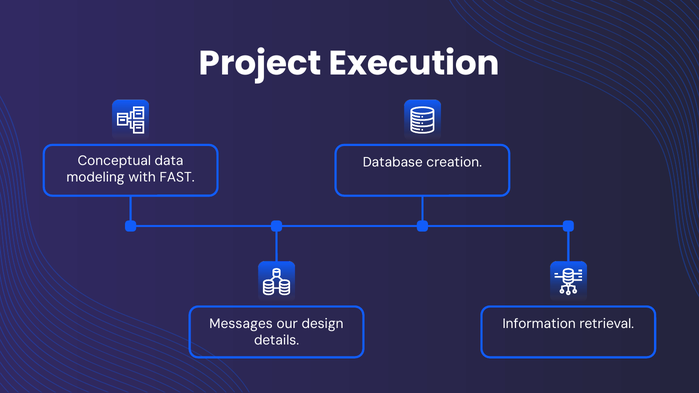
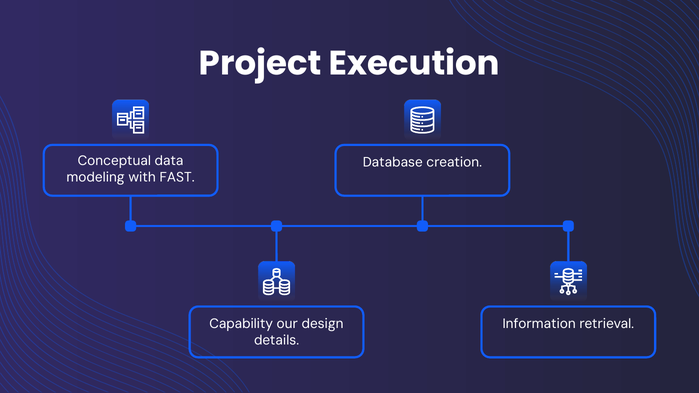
Messages: Messages -> Capability (241, 324)
